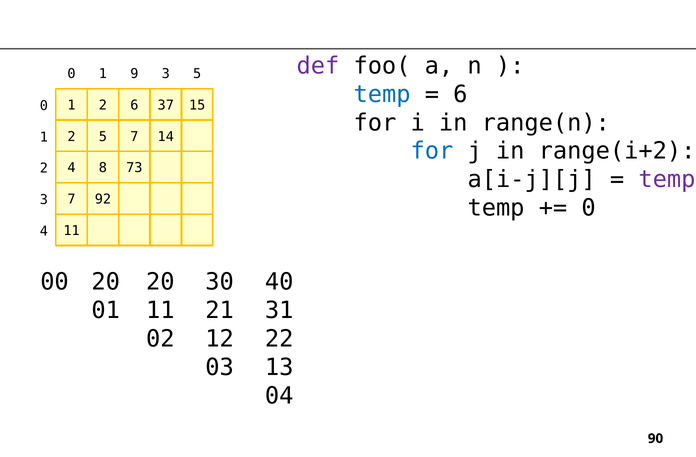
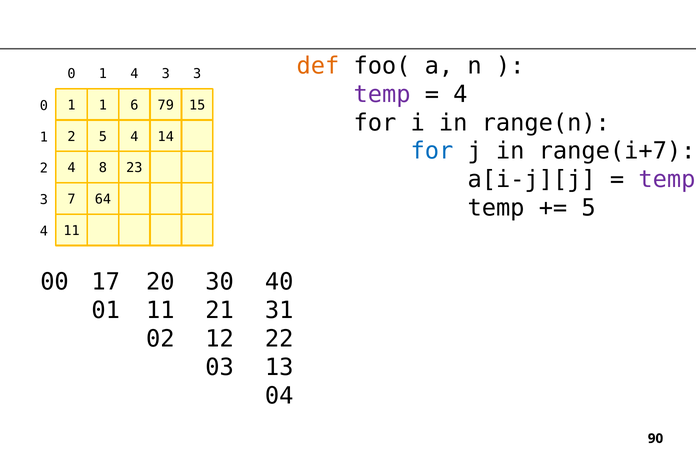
def colour: purple -> orange (318, 66)
1 9: 9 -> 4 (134, 74)
3 5: 5 -> 3 (197, 74)
temp colour: blue -> purple (382, 94)
6: 6 -> 4 (460, 94)
2: 2 -> 1 (103, 105)
37: 37 -> 79 (166, 105)
5 7: 7 -> 4 (134, 137)
range(i+2: range(i+2 -> range(i+7 (617, 151)
73: 73 -> 23 (134, 168)
92: 92 -> 64 (103, 199)
0: 0 -> 5 (589, 208)
00 20: 20 -> 17 (106, 282)
